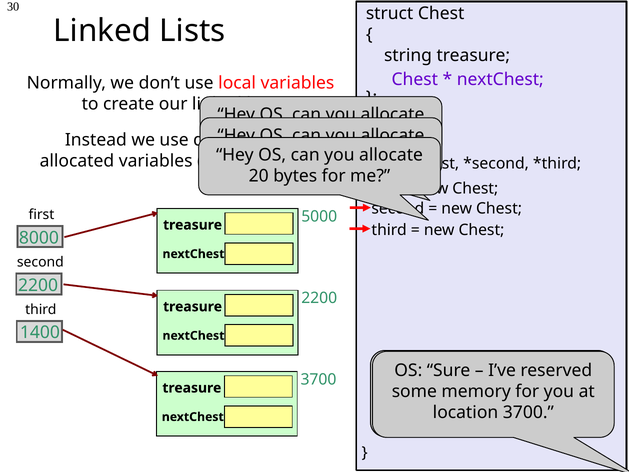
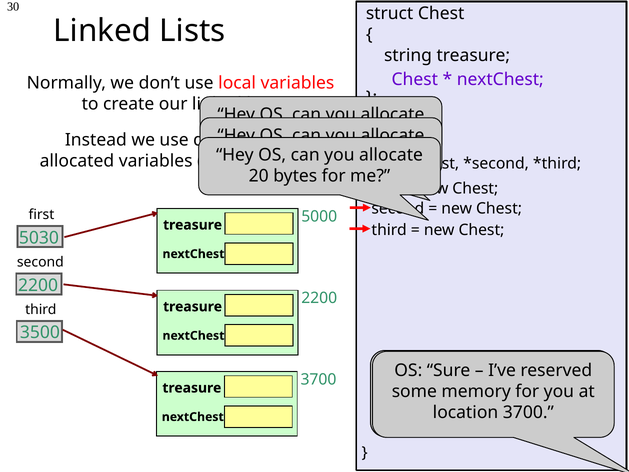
8000: 8000 -> 5030 (39, 238)
1400: 1400 -> 3500 (40, 332)
